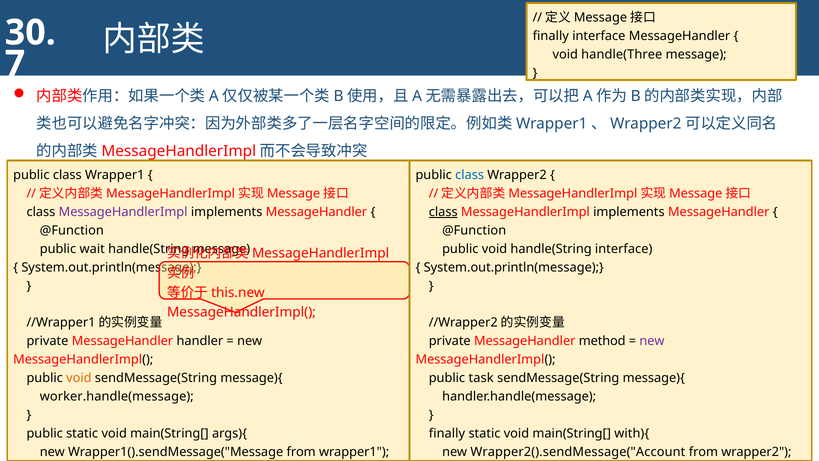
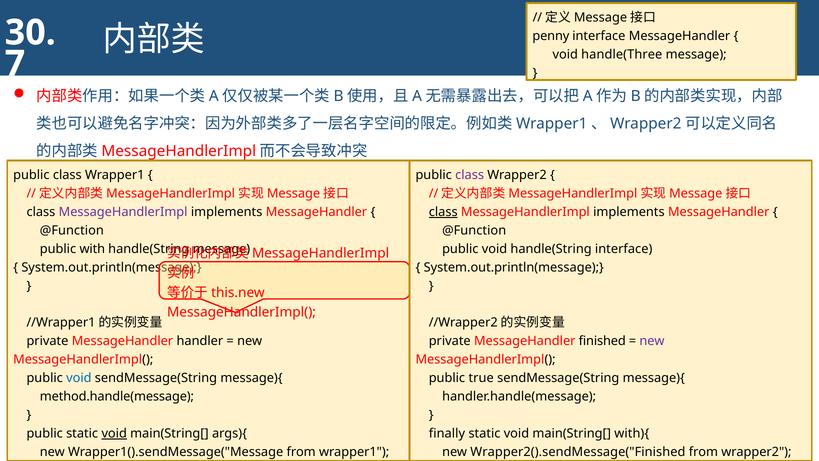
finally: finally -> penny (551, 36)
class colour: blue -> purple (470, 175)
wait: wait -> with (92, 249)
method: method -> finished (602, 341)
void colour: orange -> blue (79, 378)
task: task -> true (481, 378)
worker.handle(message: worker.handle(message -> method.handle(message (117, 396)
void underline: none -> present (114, 433)
Wrapper2().sendMessage("Account: Wrapper2().sendMessage("Account -> Wrapper2().sendMessage("Finished (578, 452)
